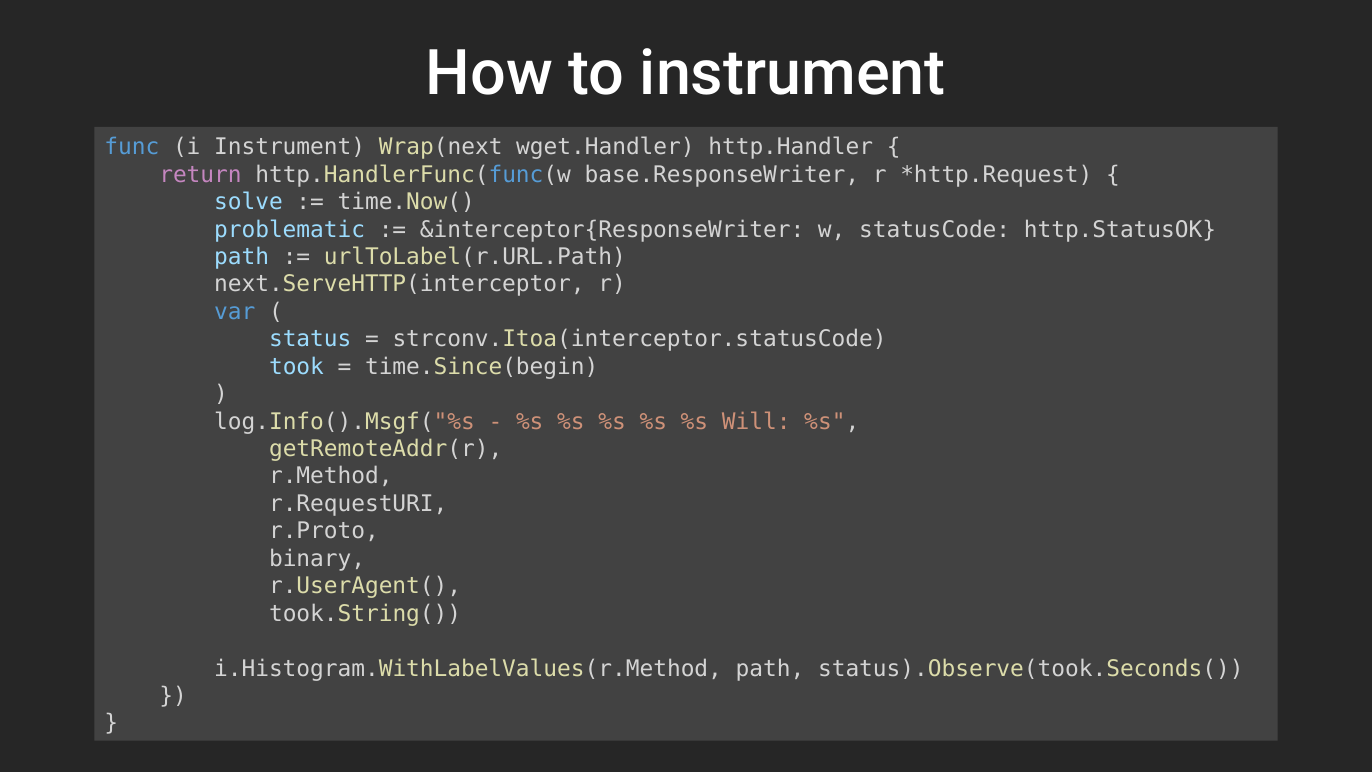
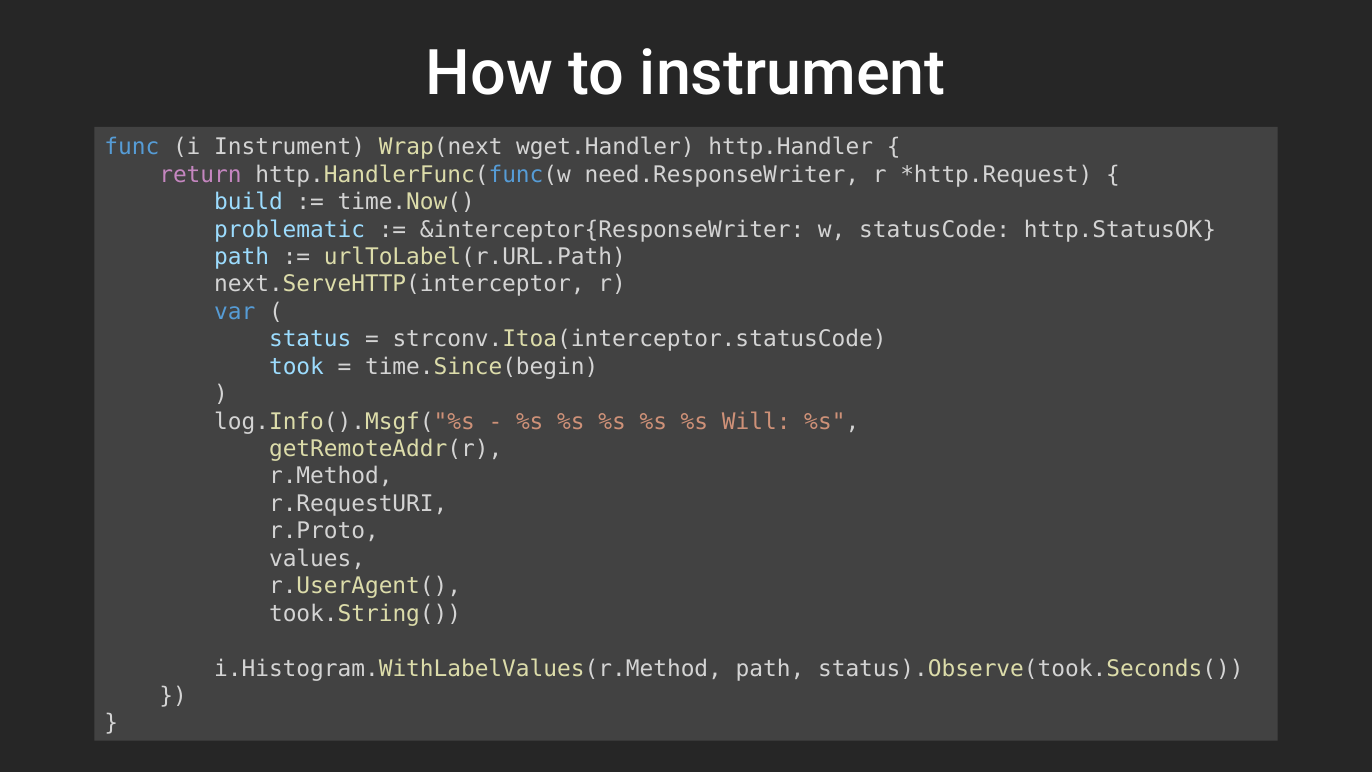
base.ResponseWriter: base.ResponseWriter -> need.ResponseWriter (722, 175)
solve: solve -> build (248, 202)
binary: binary -> values (317, 559)
